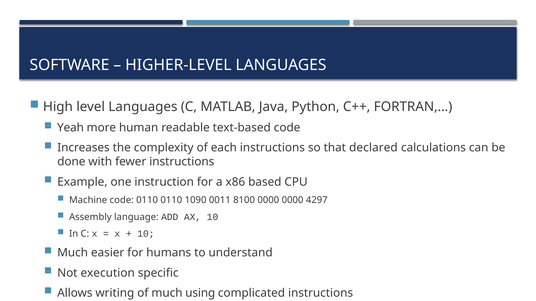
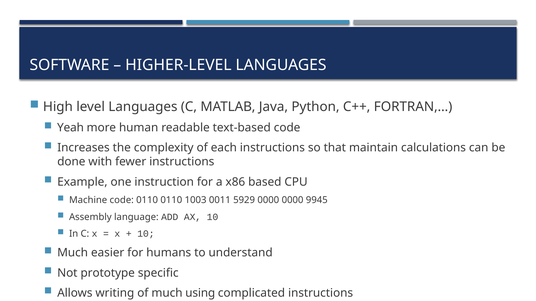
declared: declared -> maintain (373, 148)
1090: 1090 -> 1003 (196, 200)
8100: 8100 -> 5929 (244, 200)
4297: 4297 -> 9945 (317, 200)
execution: execution -> prototype (108, 273)
